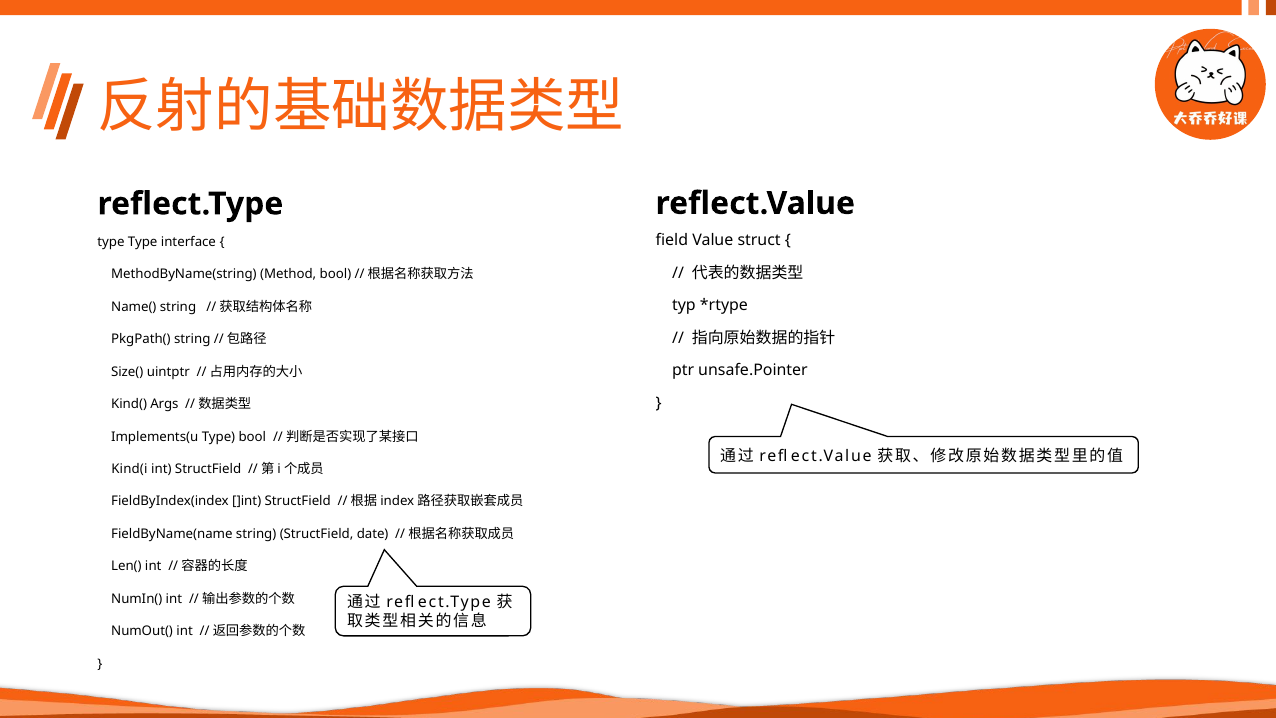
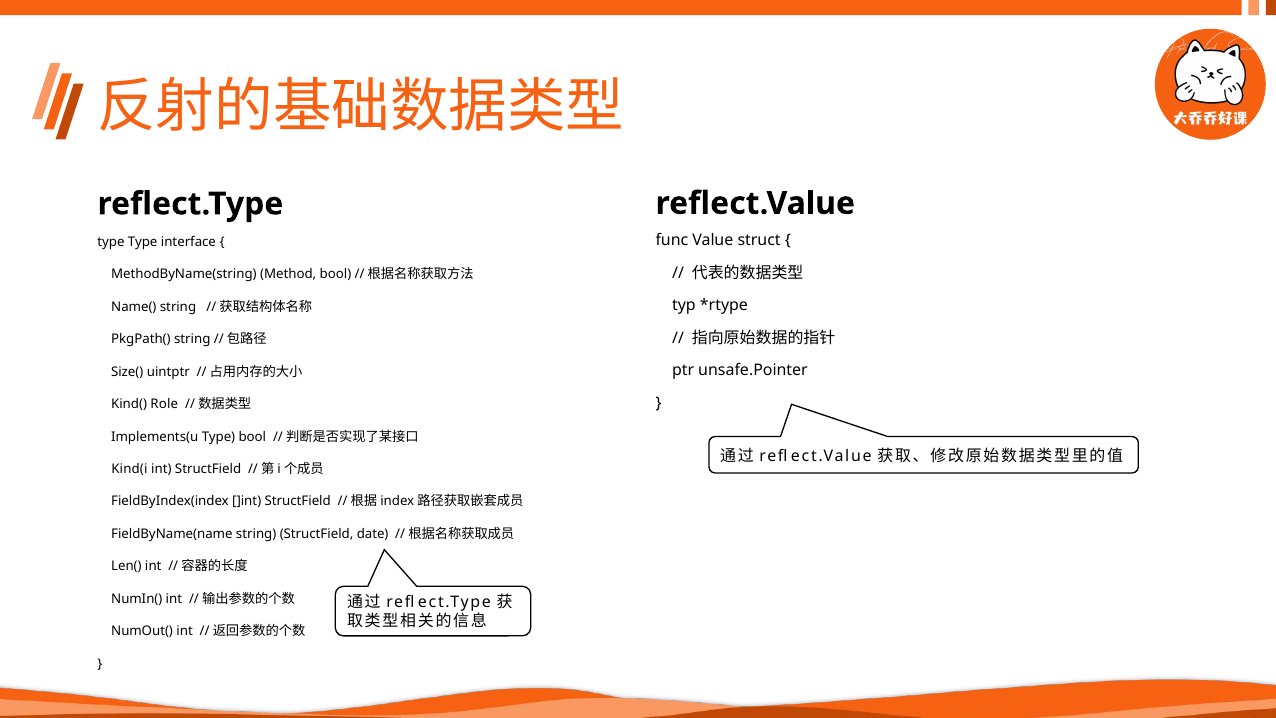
field: field -> func (672, 240)
Args: Args -> Role (164, 404)
